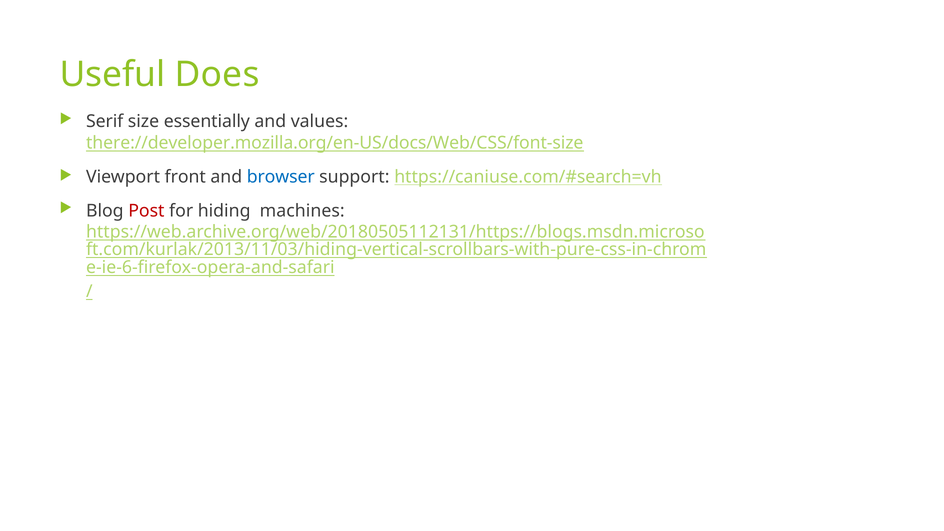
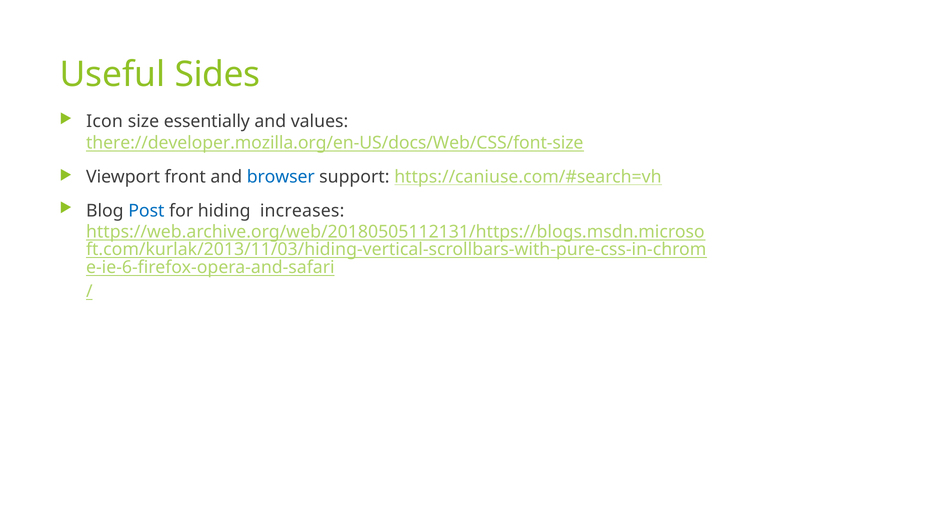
Does: Does -> Sides (217, 74)
Serif: Serif -> Icon (105, 122)
Post colour: red -> blue (146, 211)
machines: machines -> increases (302, 211)
